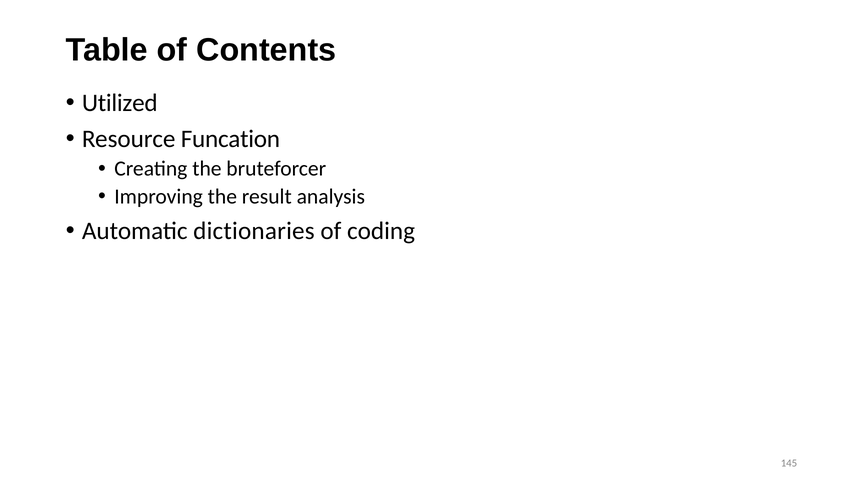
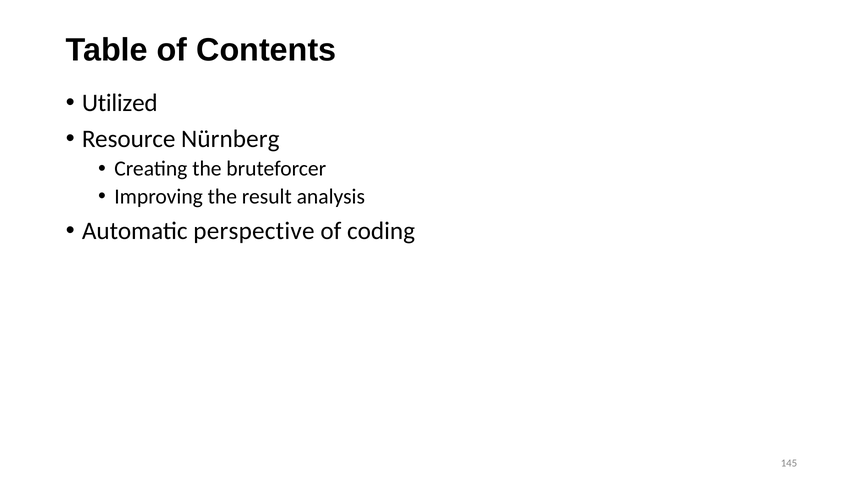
Funcation: Funcation -> Nürnberg (230, 139)
dictionaries: dictionaries -> perspective (254, 231)
